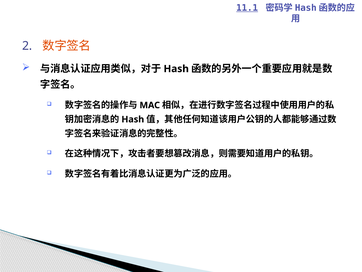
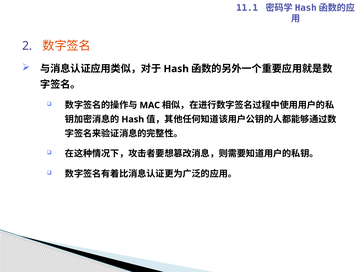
11.1 underline: present -> none (247, 8)
